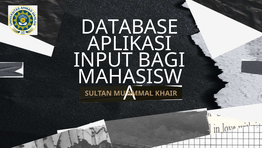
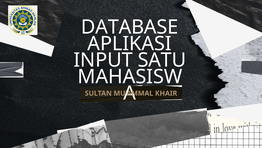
BAGI: BAGI -> SATU (162, 60)
